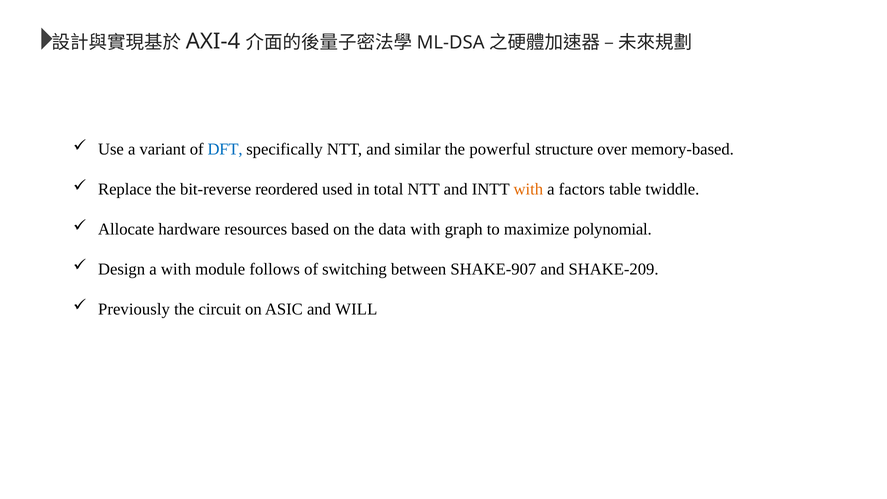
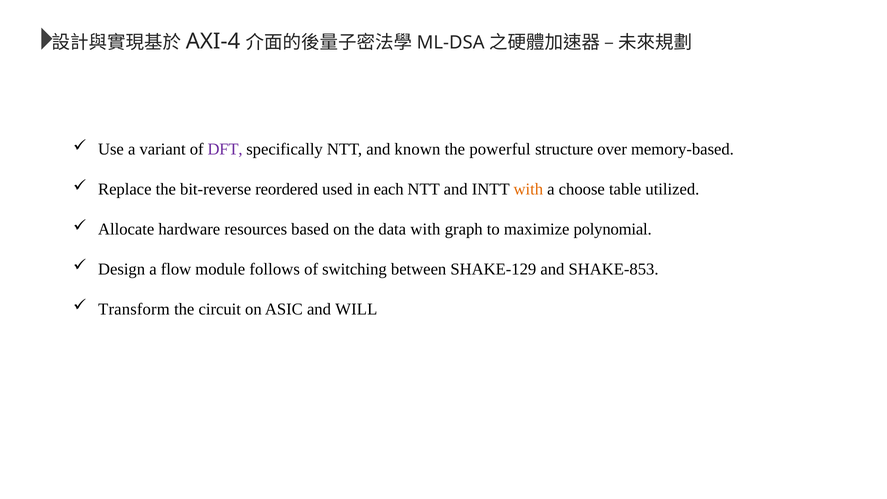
DFT colour: blue -> purple (225, 149)
similar: similar -> known (417, 149)
total: total -> each (389, 189)
factors: factors -> choose (582, 189)
twiddle: twiddle -> utilized (672, 189)
a with: with -> flow (176, 269)
SHAKE-907: SHAKE-907 -> SHAKE-129 (493, 269)
SHAKE-209: SHAKE-209 -> SHAKE-853 (614, 269)
Previously: Previously -> Transform (134, 309)
